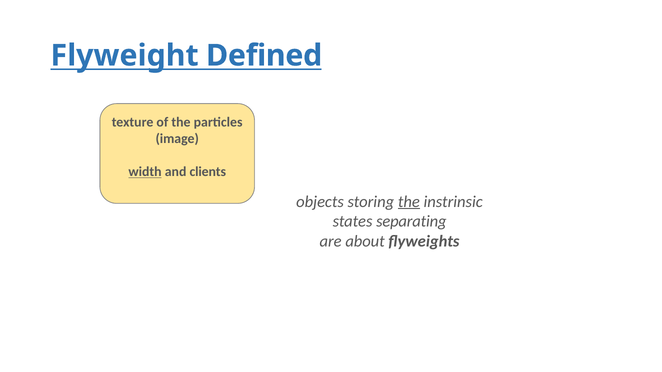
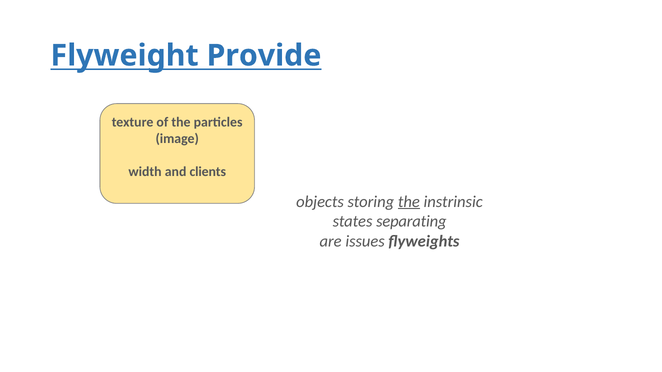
Defined: Defined -> Provide (264, 56)
width underline: present -> none (145, 172)
about: about -> issues (365, 242)
